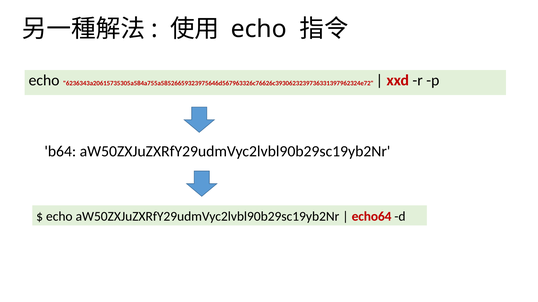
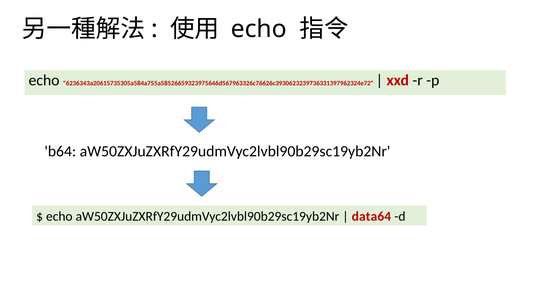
echo64: echo64 -> data64 (371, 217)
